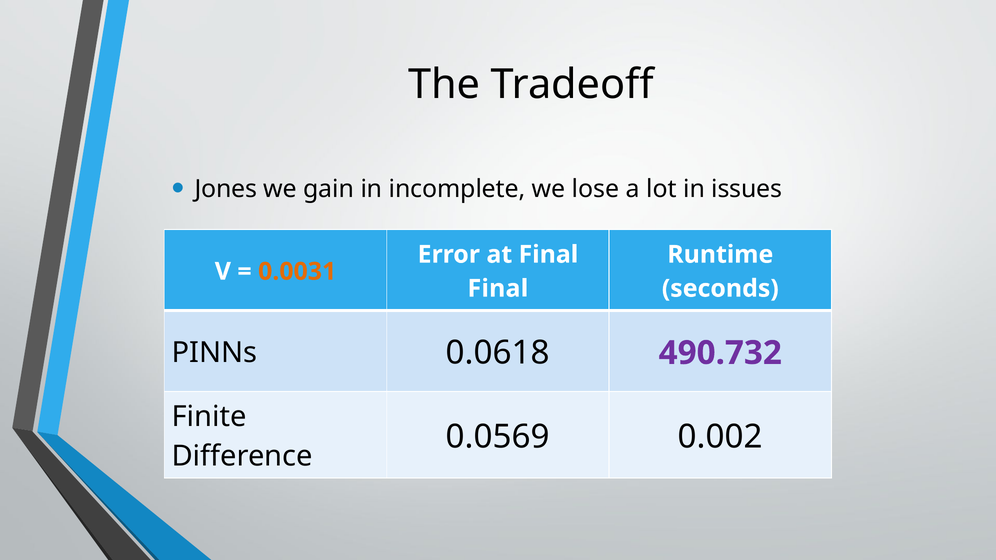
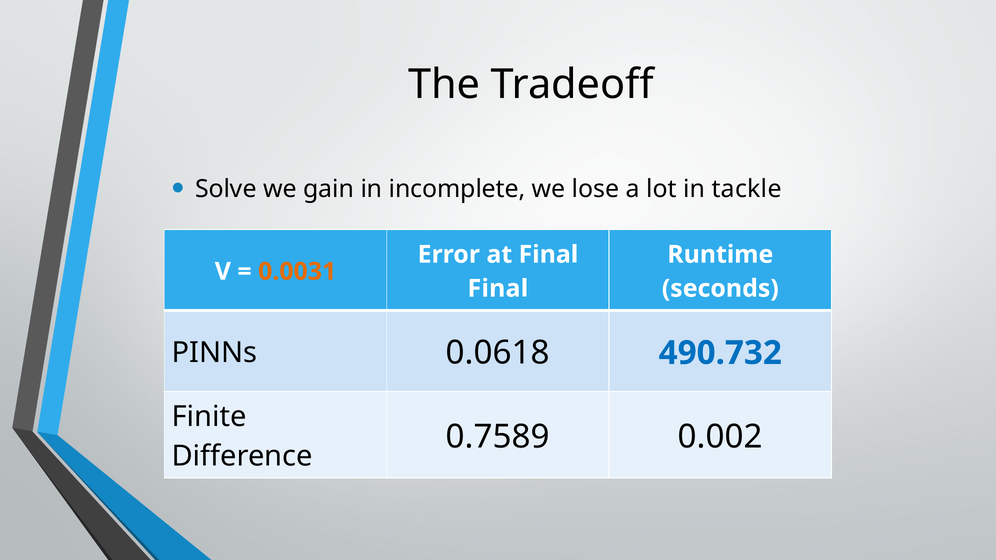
Jones: Jones -> Solve (226, 189)
issues: issues -> tackle (747, 189)
490.732 colour: purple -> blue (720, 353)
0.0569: 0.0569 -> 0.7589 (498, 437)
